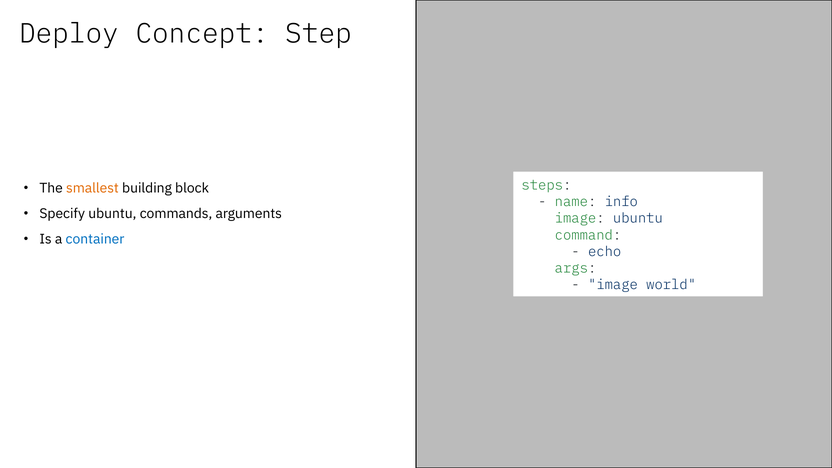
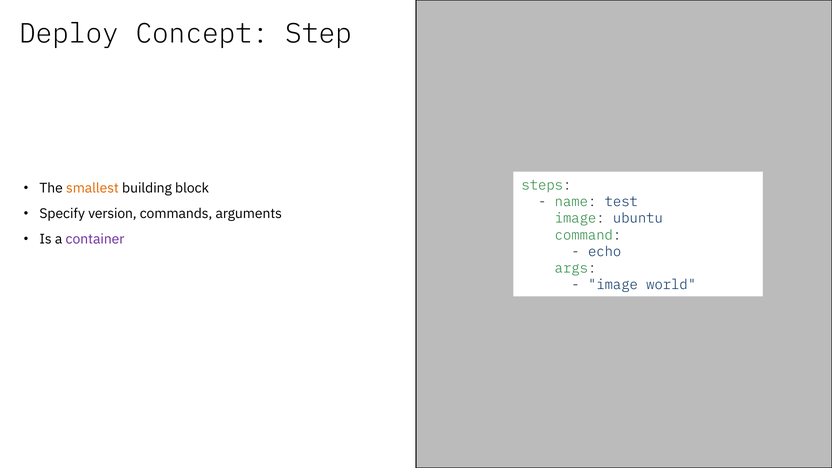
info: info -> test (621, 202)
Specify ubuntu: ubuntu -> version (112, 214)
container colour: blue -> purple (95, 239)
